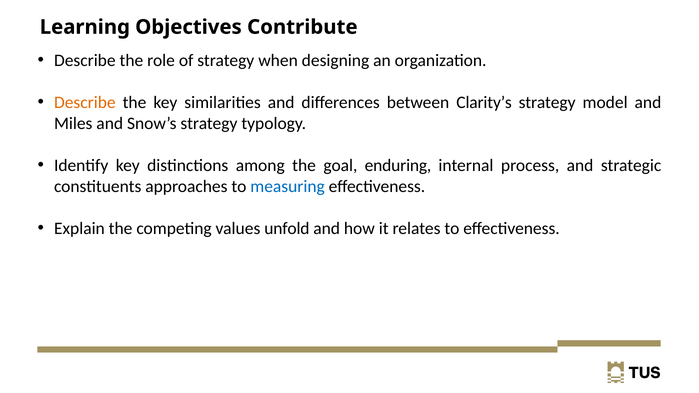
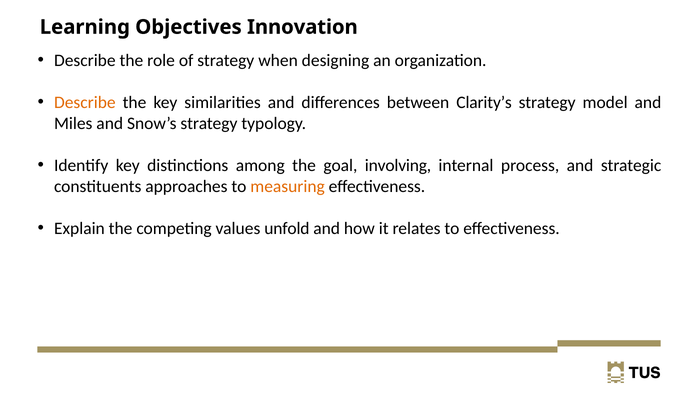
Contribute: Contribute -> Innovation (302, 27)
enduring: enduring -> involving (398, 165)
measuring colour: blue -> orange (288, 186)
